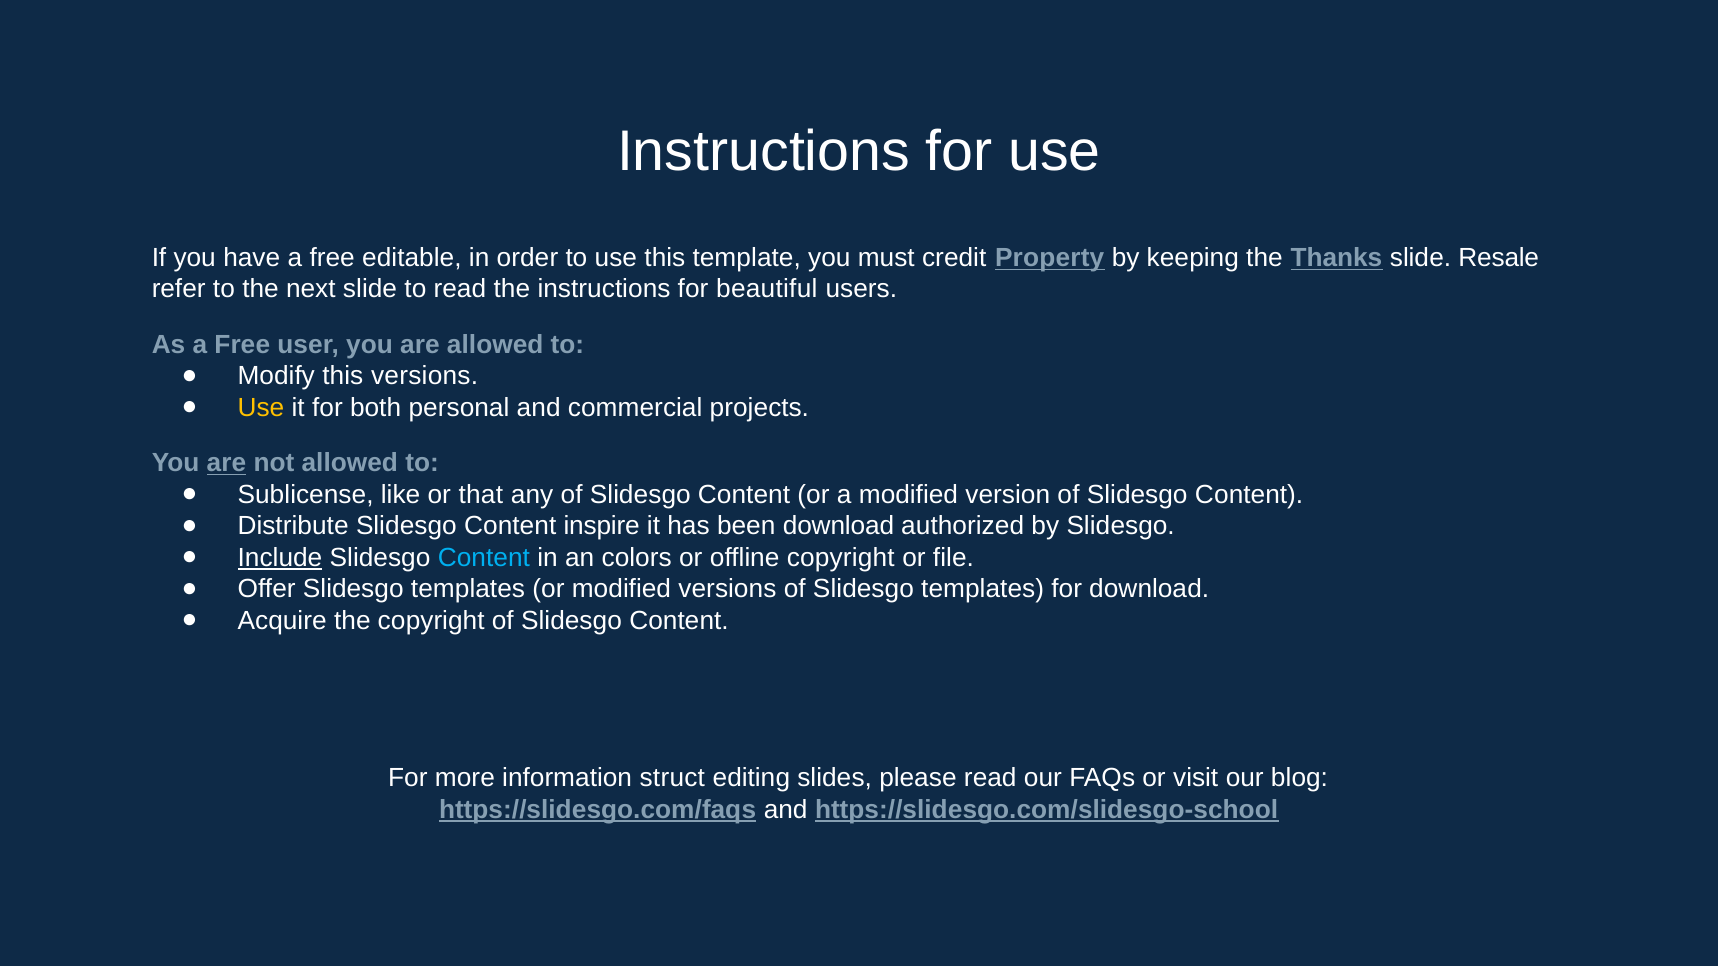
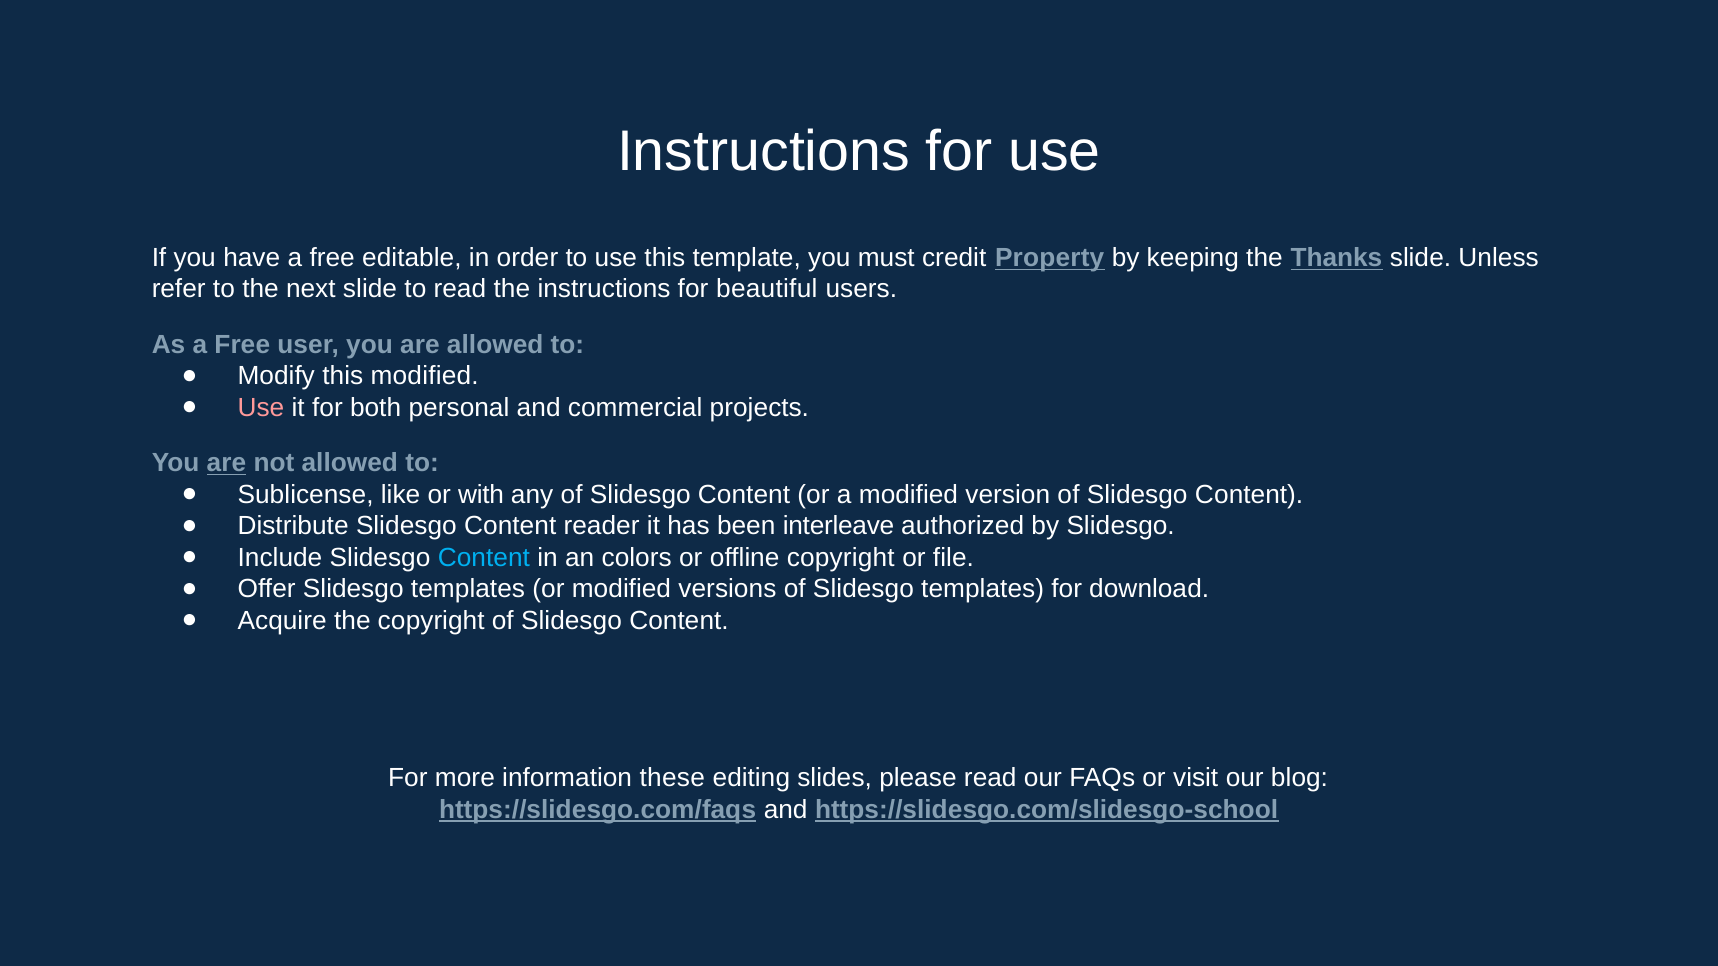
Resale: Resale -> Unless (1499, 258)
this versions: versions -> modified (425, 376)
Use colour: yellow -> pink (261, 408)
that: that -> with (481, 495)
inspire: inspire -> reader (602, 526)
been download: download -> interleave (839, 526)
Include underline: present -> none (280, 558)
struct: struct -> these (672, 778)
